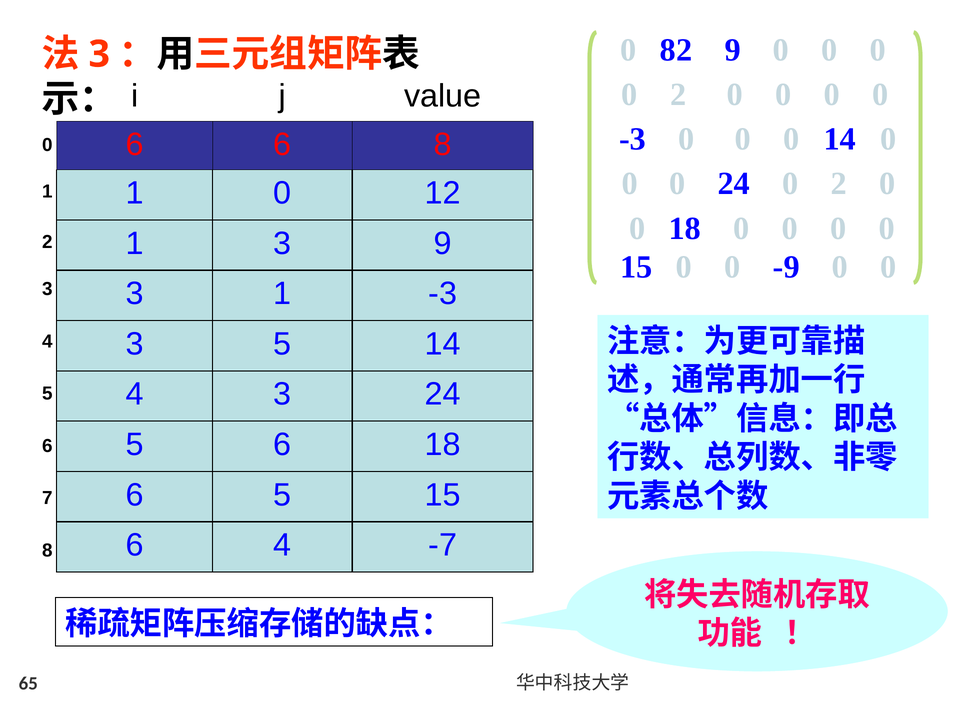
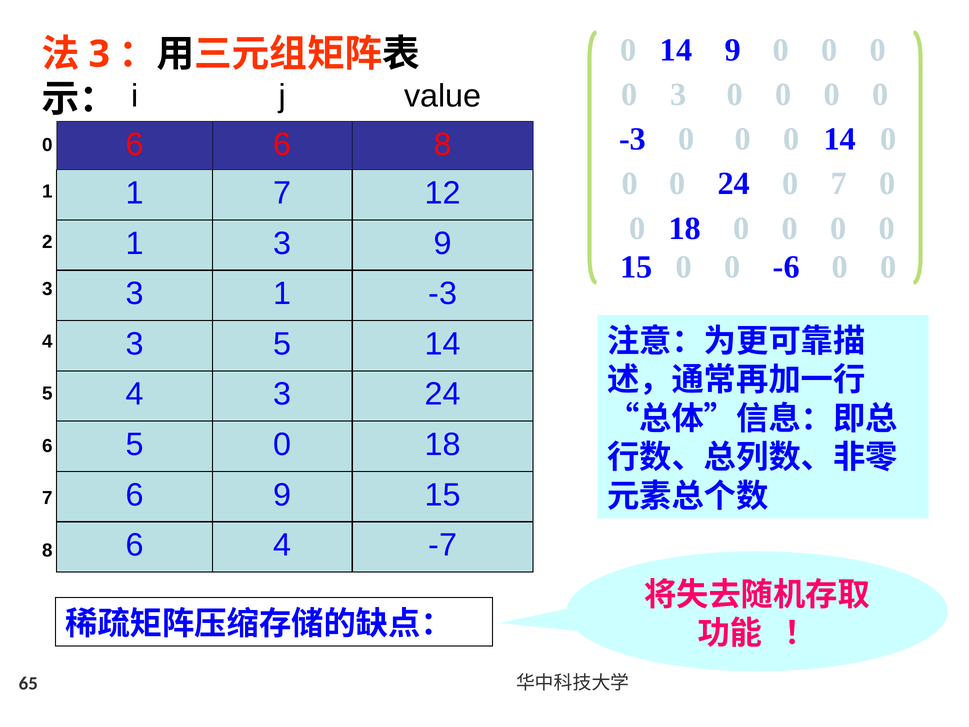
82: 82 -> 14 (676, 50)
2: 2 -> 3 (678, 95)
24 0 2: 2 -> 7 (839, 184)
1 0: 0 -> 7 (282, 193)
-9: -9 -> -6 (786, 267)
6: 6 -> 0 (282, 444)
6 5: 5 -> 9 (282, 495)
